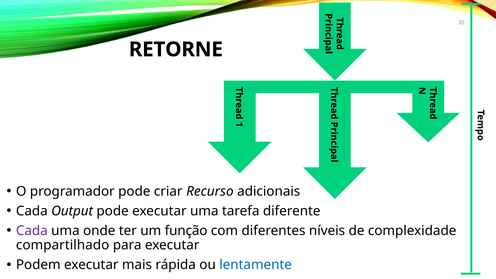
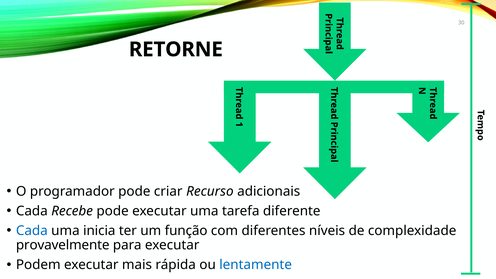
Output: Output -> Recebe (72, 211)
Cada colour: purple -> blue (32, 231)
onde: onde -> inicia (99, 231)
compartilhado: compartilhado -> provavelmente (63, 245)
